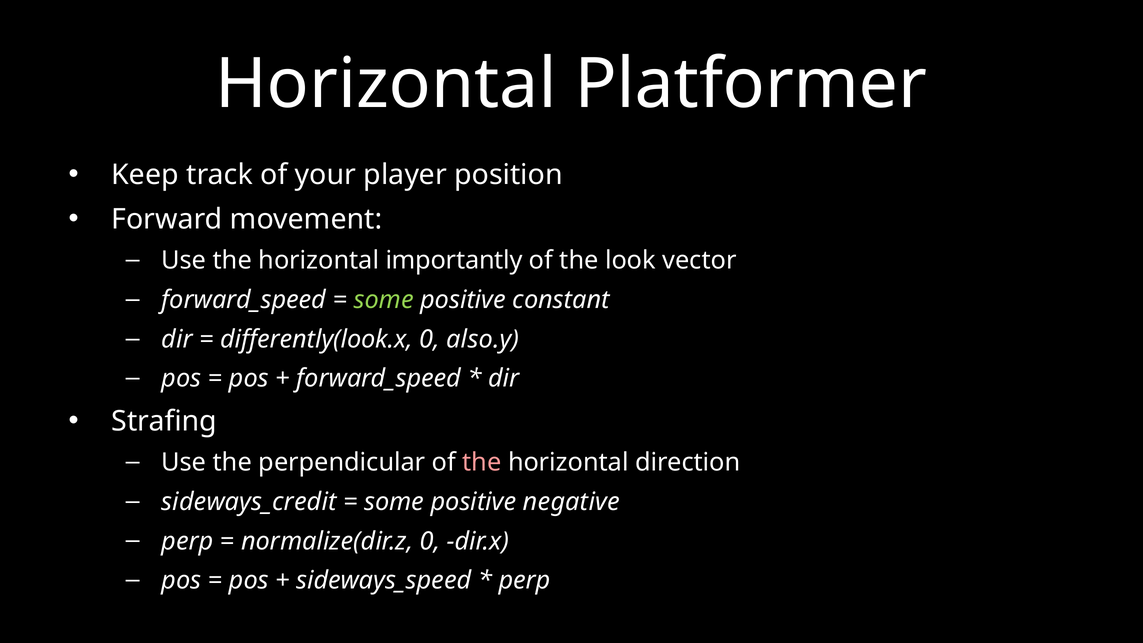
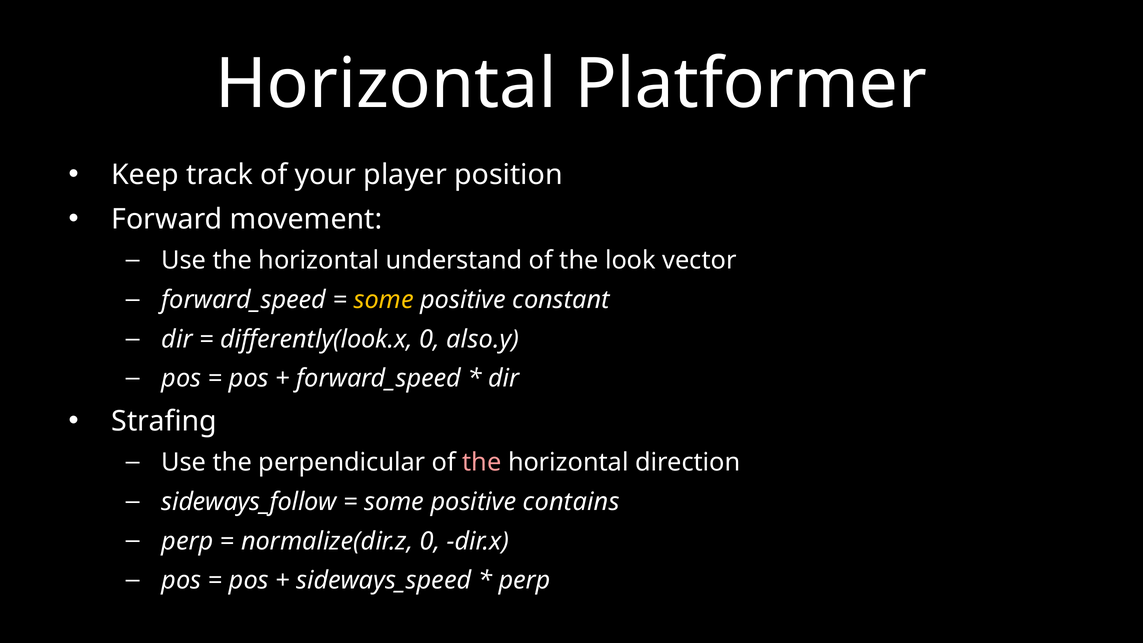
importantly: importantly -> understand (454, 260)
some colour: light green -> yellow (384, 300)
sideways_credit: sideways_credit -> sideways_follow (249, 502)
negative: negative -> contains (571, 502)
